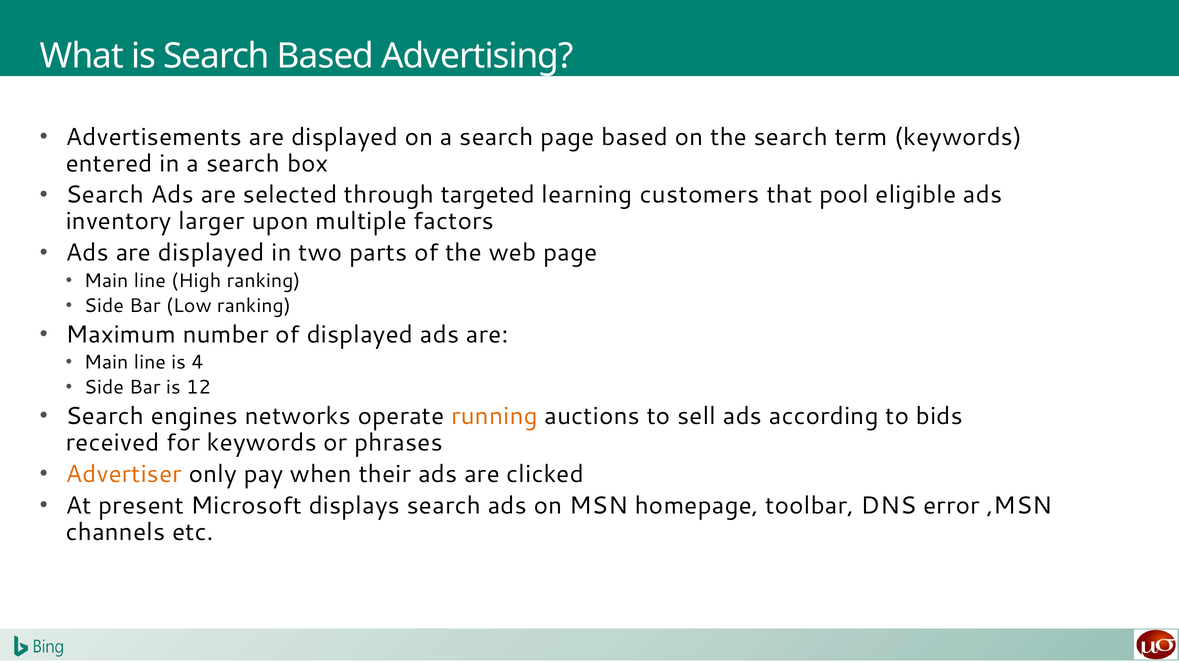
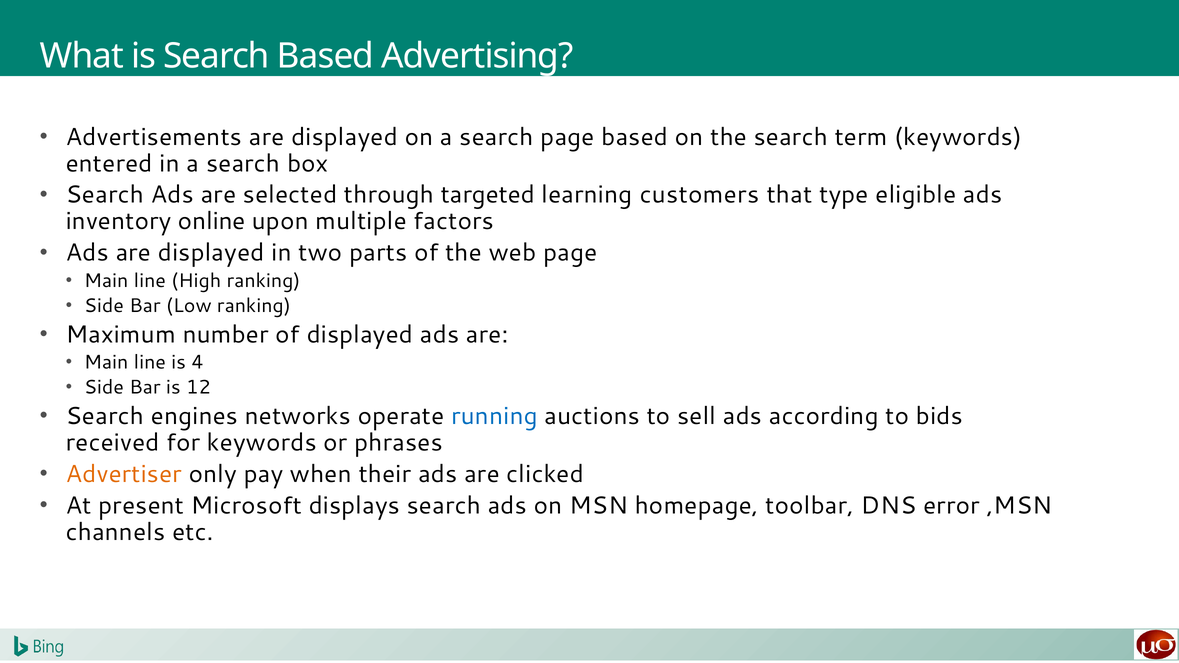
pool: pool -> type (844, 195)
larger: larger -> online (212, 221)
running colour: orange -> blue (494, 416)
